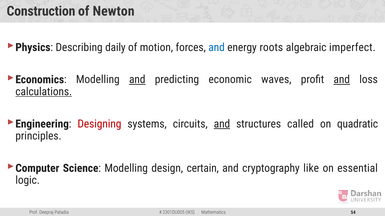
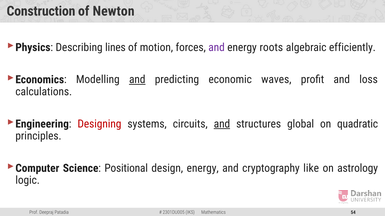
daily: daily -> lines (115, 47)
and colour: blue -> purple (217, 47)
imperfect: imperfect -> efficiently (352, 47)
and underline: present -> none (342, 80)
calculations underline: present -> none (44, 92)
called: called -> global (301, 124)
Science Modelling: Modelling -> Positional (126, 169)
design certain: certain -> energy (203, 169)
essential: essential -> astrology (358, 169)
